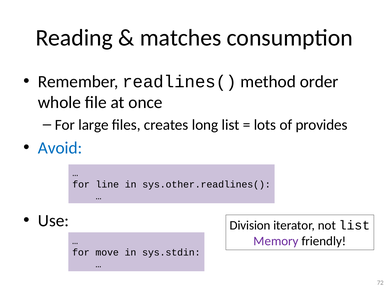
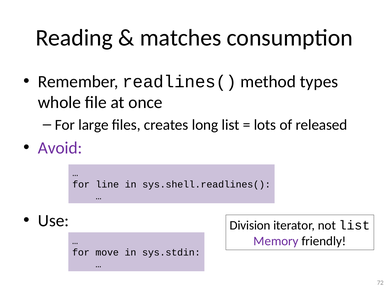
order: order -> types (319, 82)
provides: provides -> released (321, 125)
Avoid colour: blue -> purple (60, 148)
sys.other.readlines(: sys.other.readlines( -> sys.shell.readlines( (207, 184)
